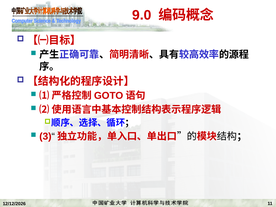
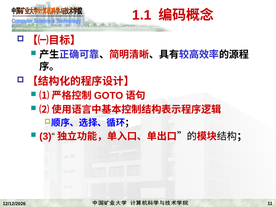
9.0: 9.0 -> 1.1 (142, 15)
